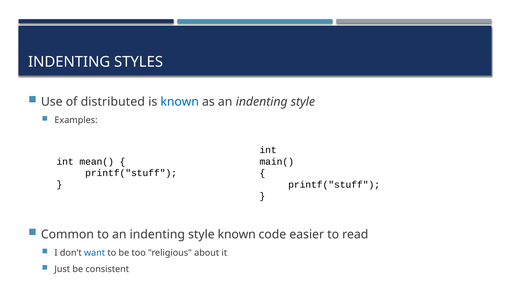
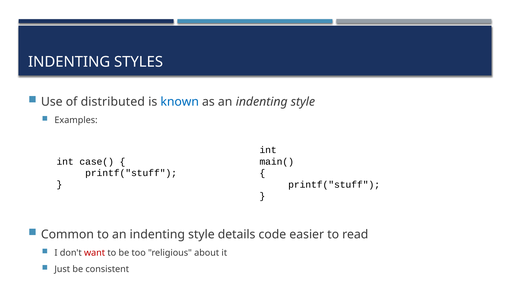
mean(: mean( -> case( (97, 161)
style known: known -> details (237, 234)
want colour: blue -> red (95, 253)
